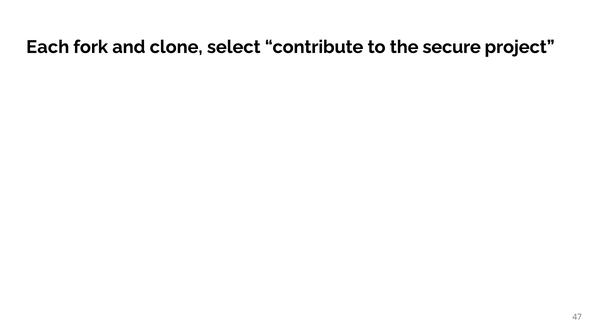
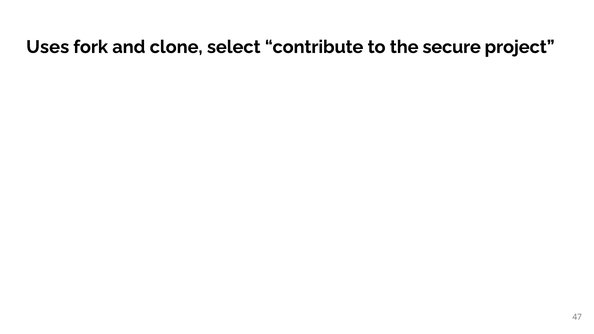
Each: Each -> Uses (48, 47)
